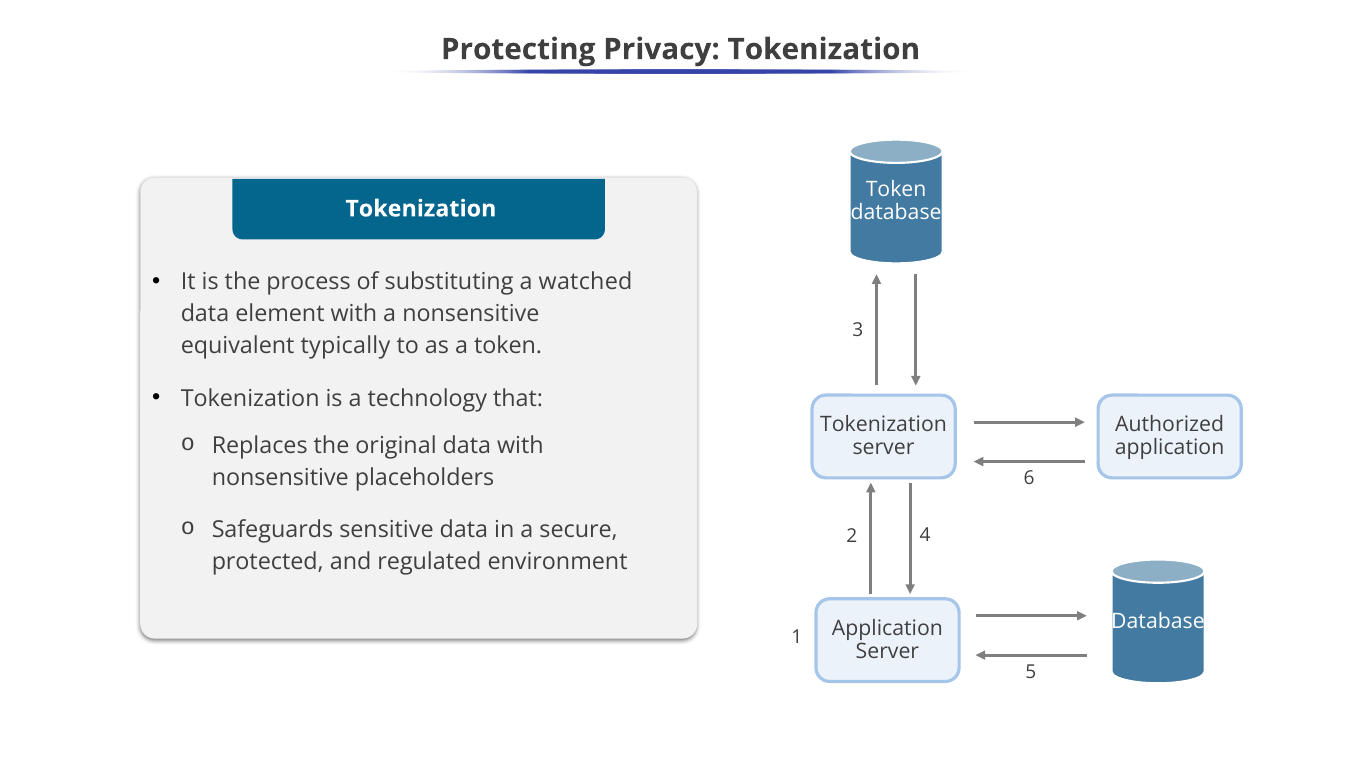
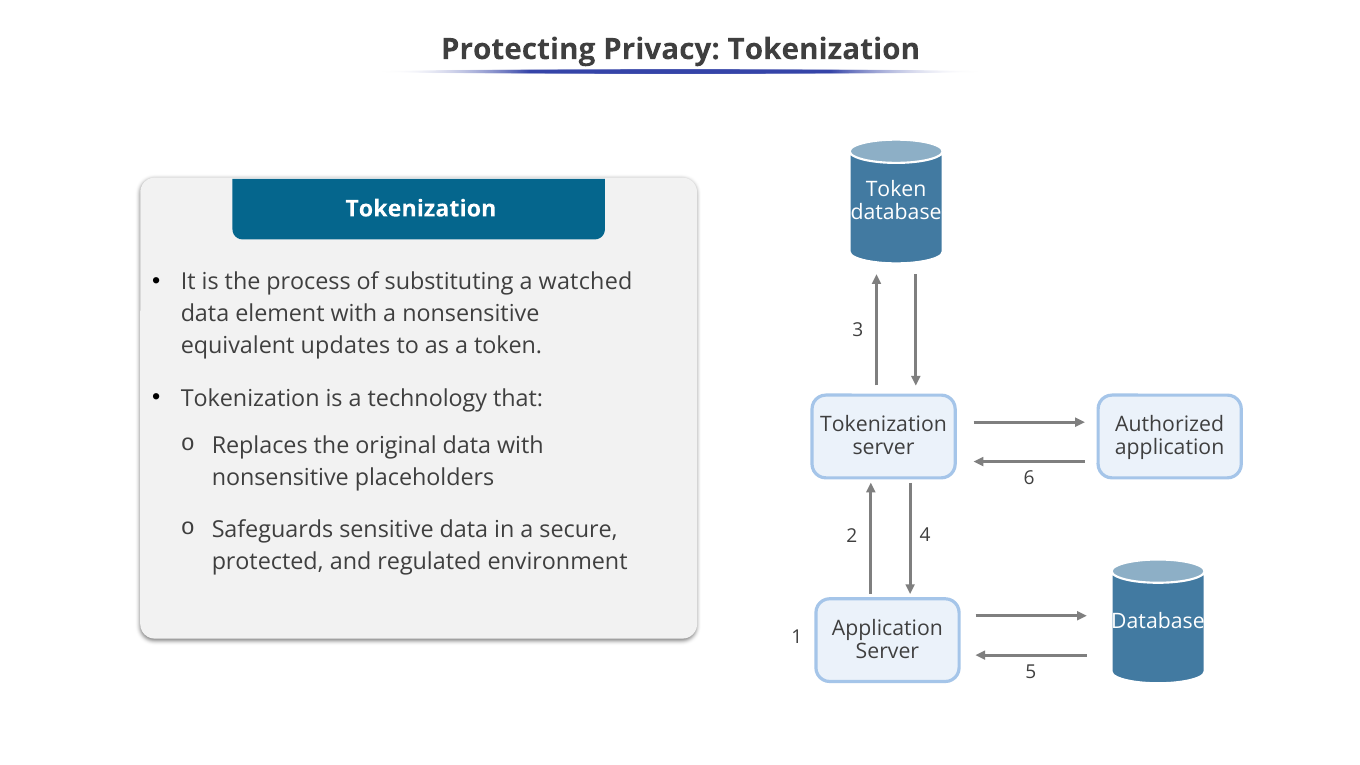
typically: typically -> updates (345, 346)
